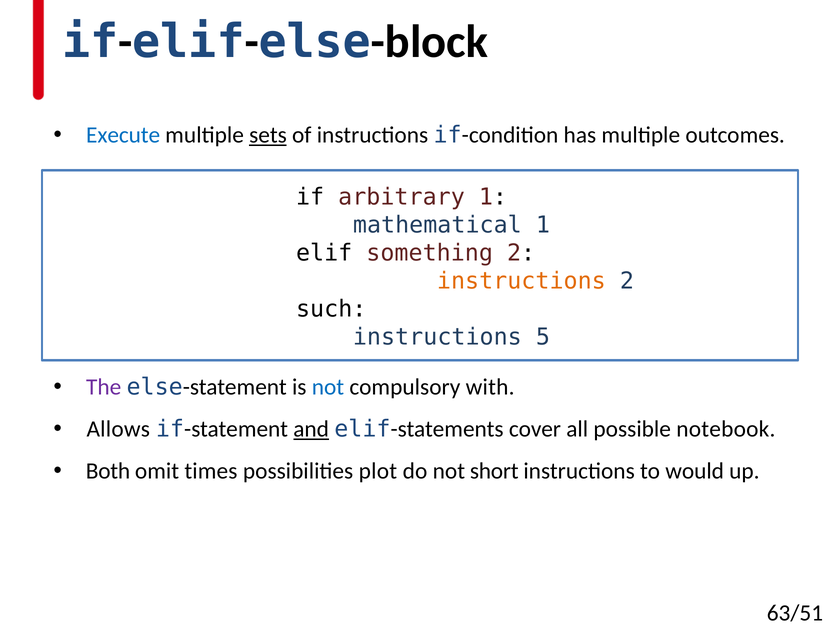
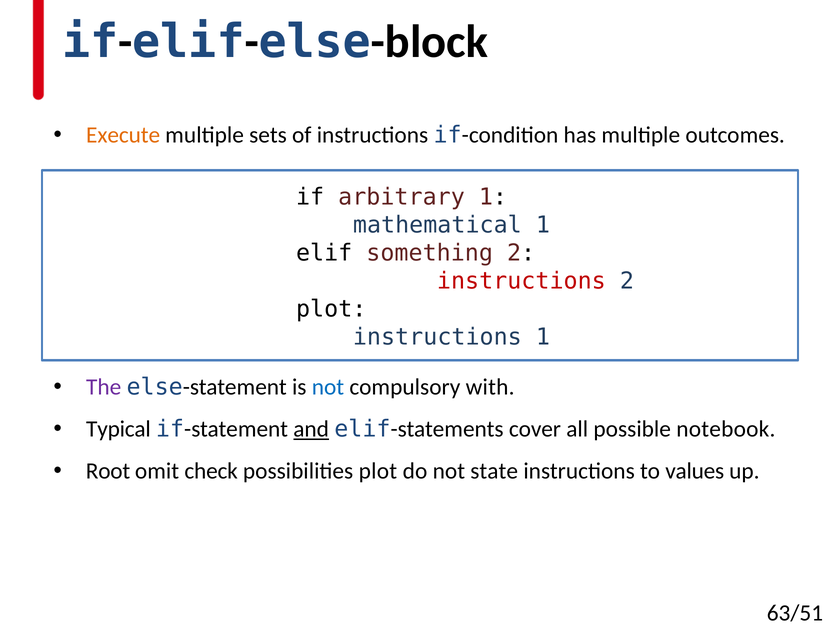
Execute colour: blue -> orange (123, 135)
sets underline: present -> none (268, 135)
instructions colour: orange -> red (521, 281)
such: such -> plot (331, 309)
instructions 5: 5 -> 1 (543, 337)
Allows: Allows -> Typical (118, 429)
Both: Both -> Root (108, 471)
times: times -> check (211, 471)
short: short -> state (494, 471)
would: would -> values (695, 471)
